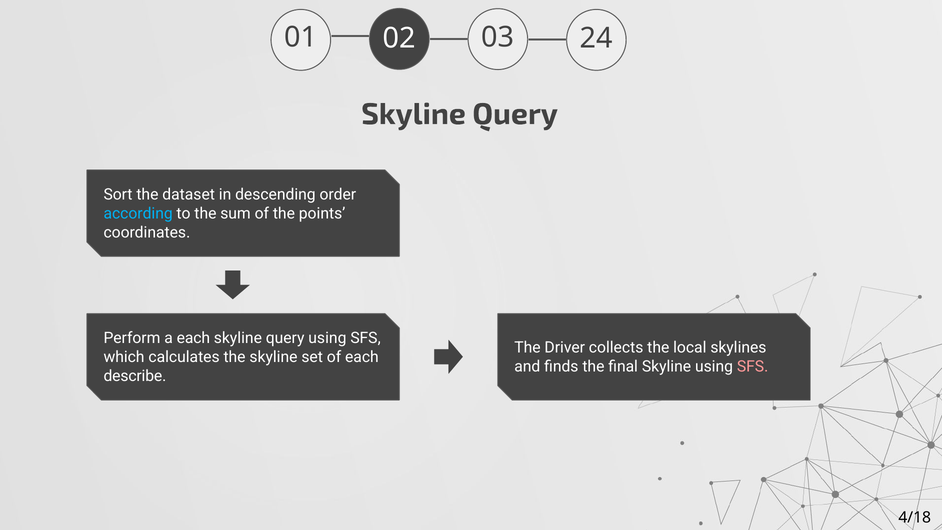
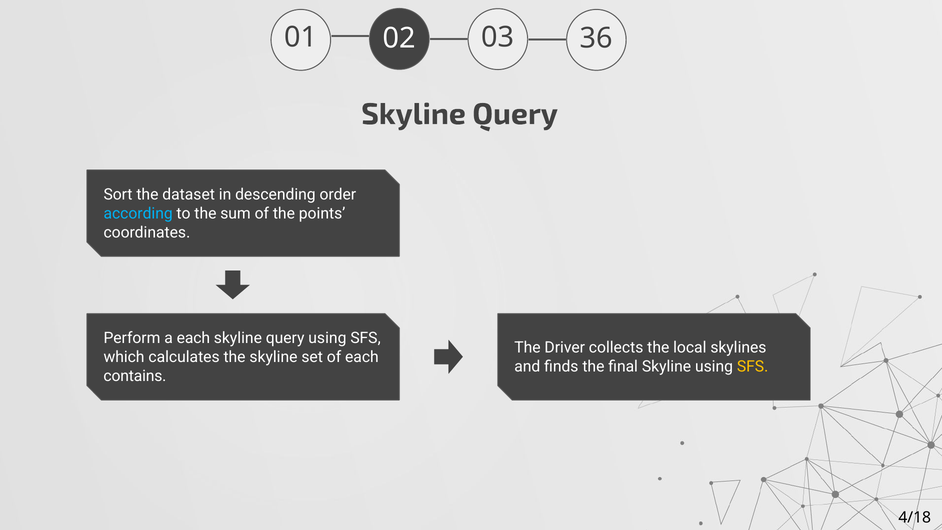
24: 24 -> 36 (596, 38)
SFS colour: pink -> yellow (753, 366)
describe: describe -> contains (135, 376)
